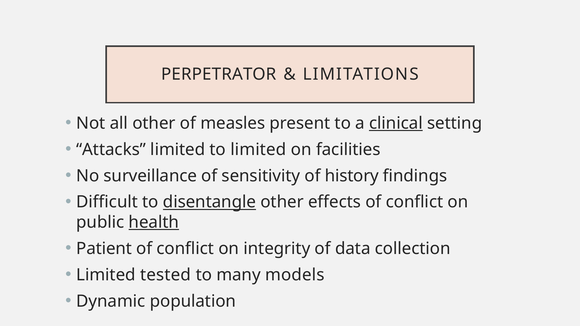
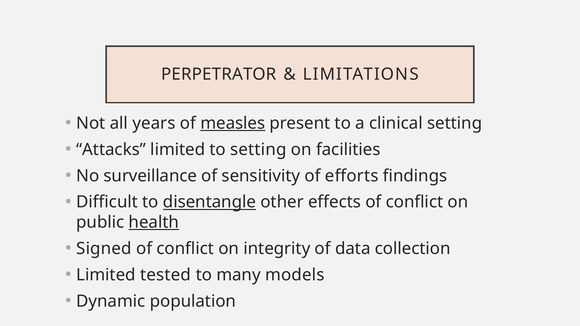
all other: other -> years (154, 123)
measles underline: none -> present (233, 123)
clinical underline: present -> none (396, 123)
to limited: limited -> setting (258, 150)
history: history -> efforts (352, 176)
Patient: Patient -> Signed (104, 249)
